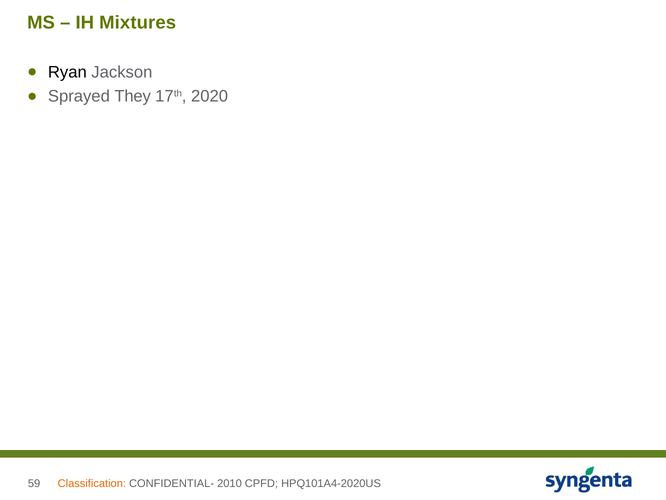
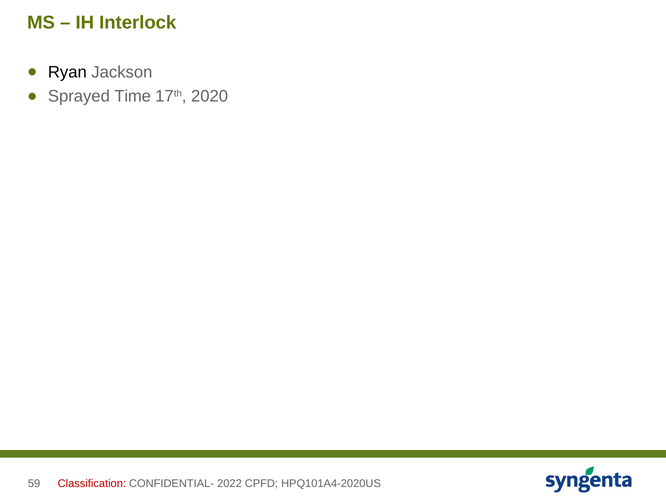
Mixtures: Mixtures -> Interlock (138, 23)
They: They -> Time (133, 96)
Classification colour: orange -> red (92, 483)
2010: 2010 -> 2022 (229, 483)
